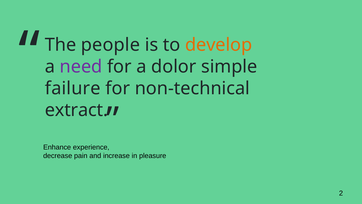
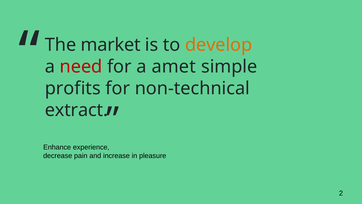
people: people -> market (111, 45)
need colour: purple -> red (81, 66)
dolor: dolor -> amet (174, 66)
failure: failure -> profits (73, 88)
